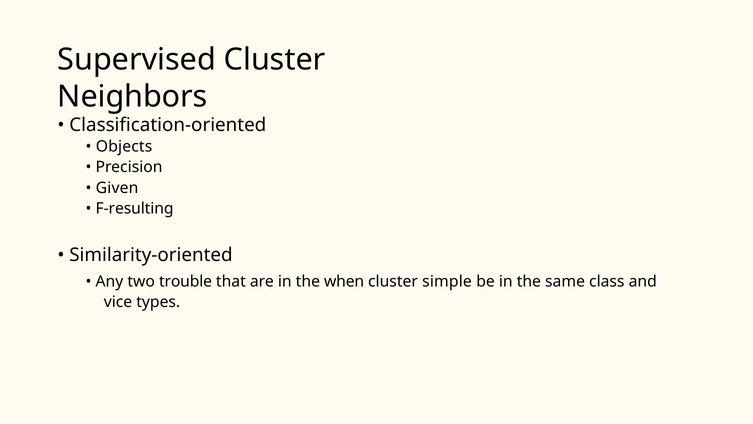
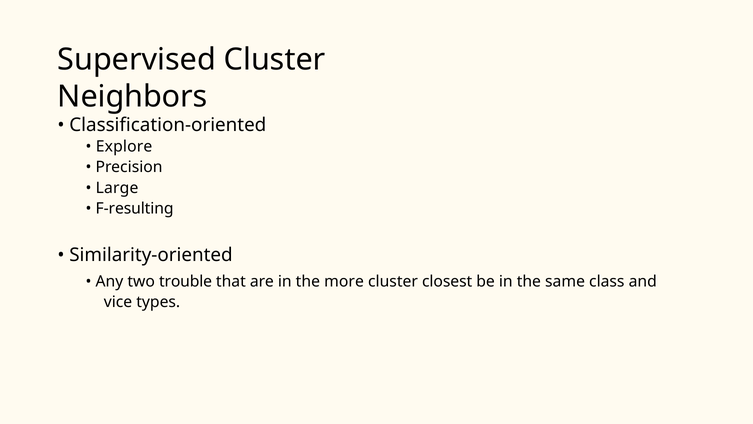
Objects: Objects -> Explore (124, 147)
Given: Given -> Large (117, 188)
when: when -> more (344, 281)
simple: simple -> closest (447, 281)
